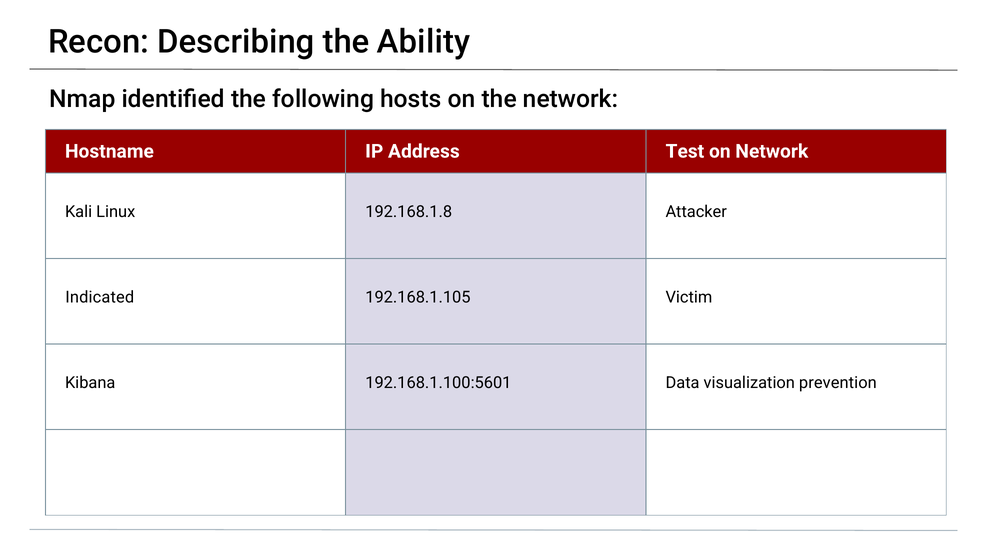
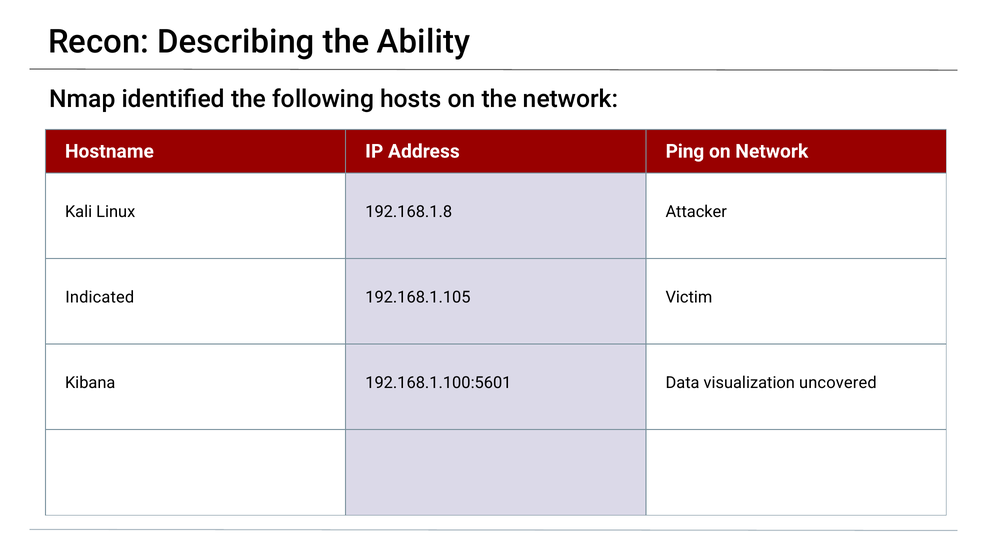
Test: Test -> Ping (685, 151)
prevention: prevention -> uncovered (838, 383)
